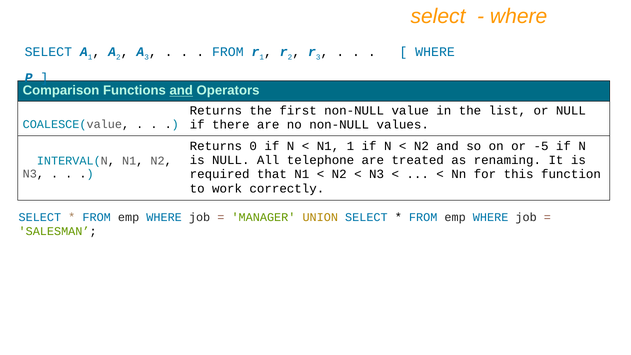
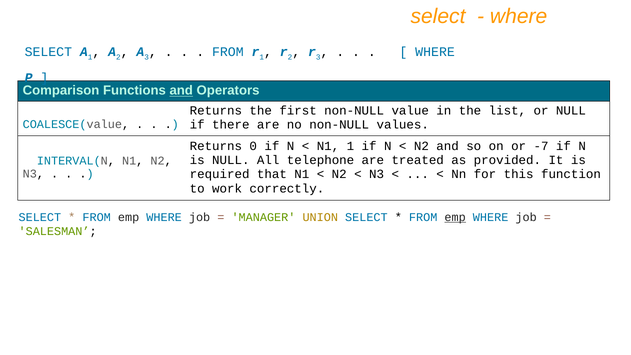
-5: -5 -> -7 (541, 146)
renaming: renaming -> provided (507, 160)
emp underline: none -> present (455, 217)
